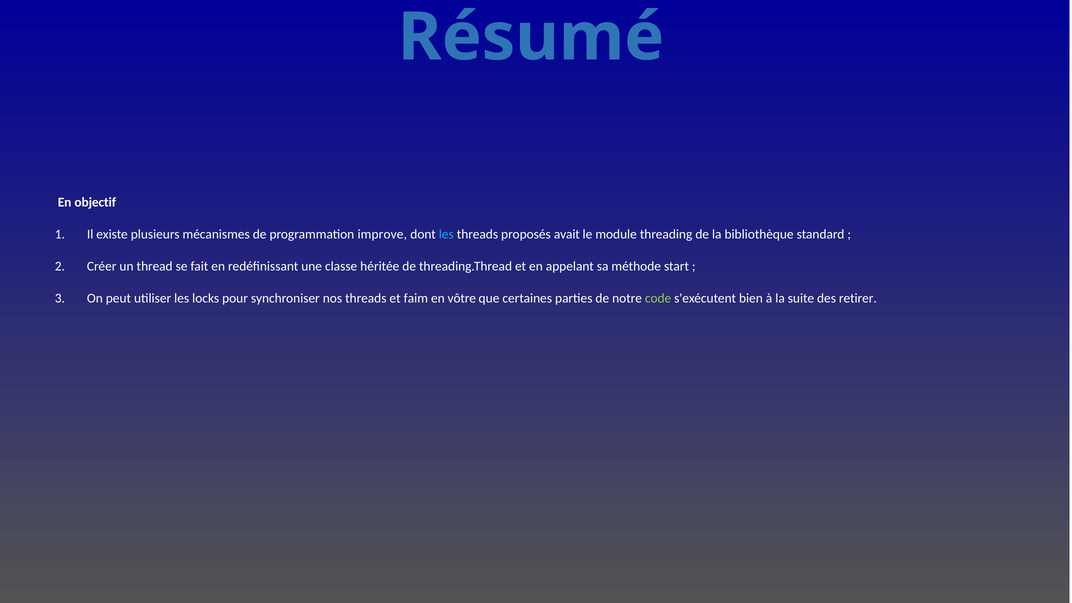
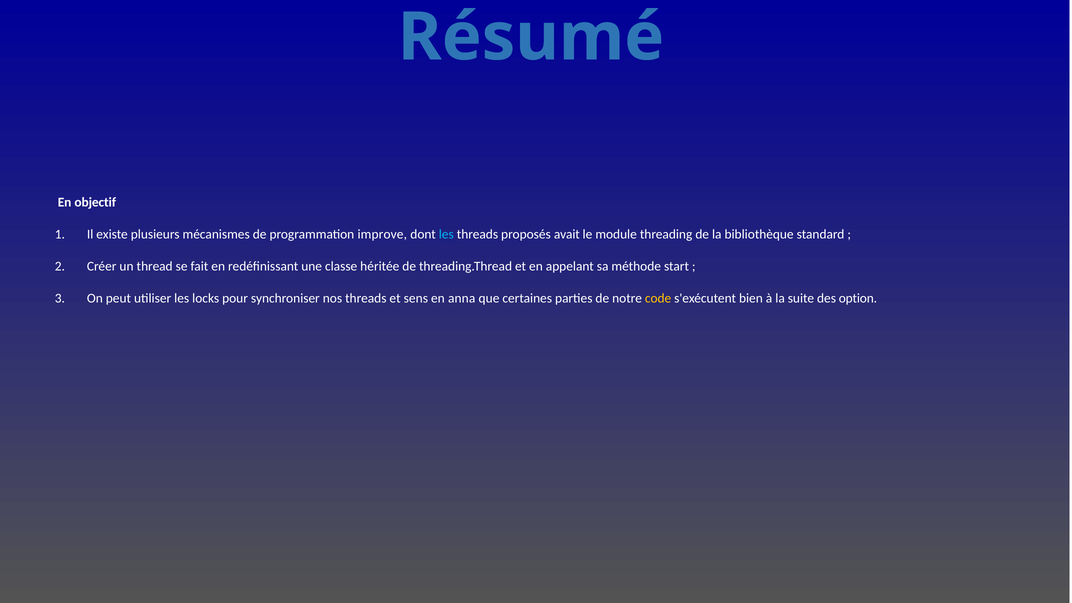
faim: faim -> sens (416, 299)
vôtre: vôtre -> anna (462, 299)
code colour: light green -> yellow (658, 299)
retirer: retirer -> option (858, 299)
